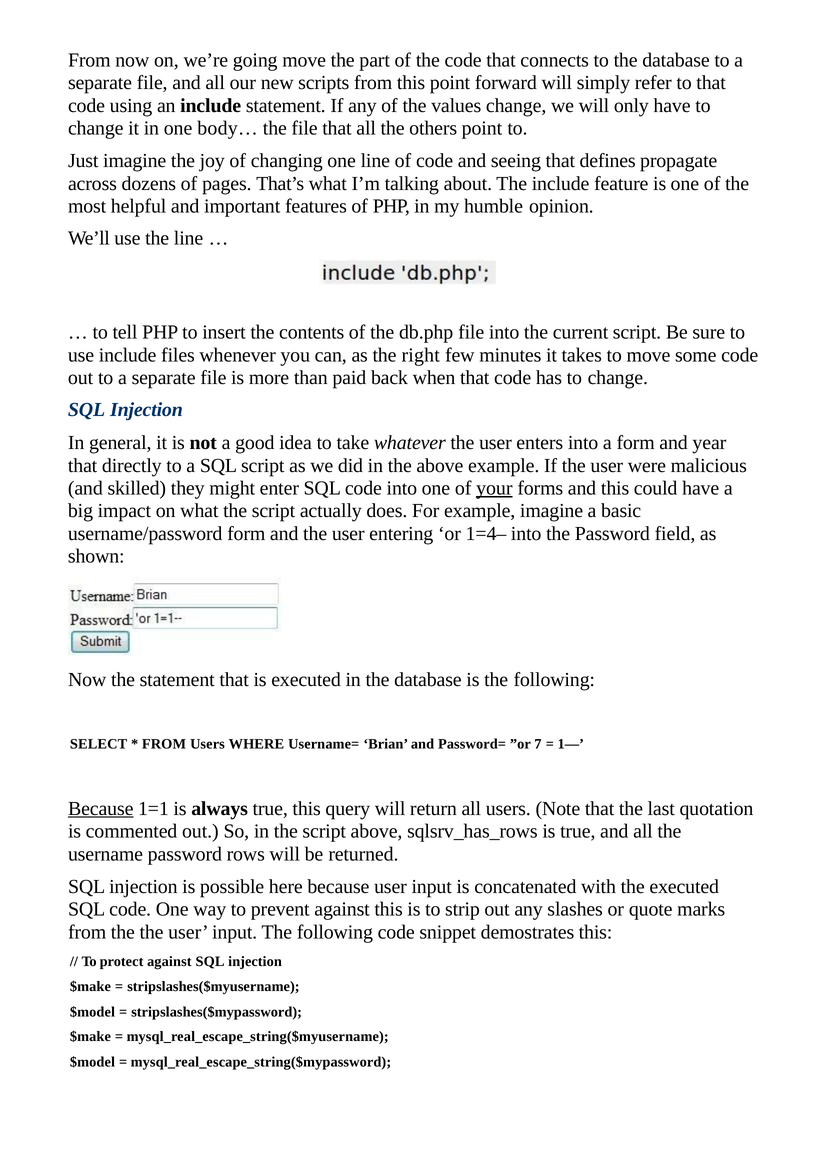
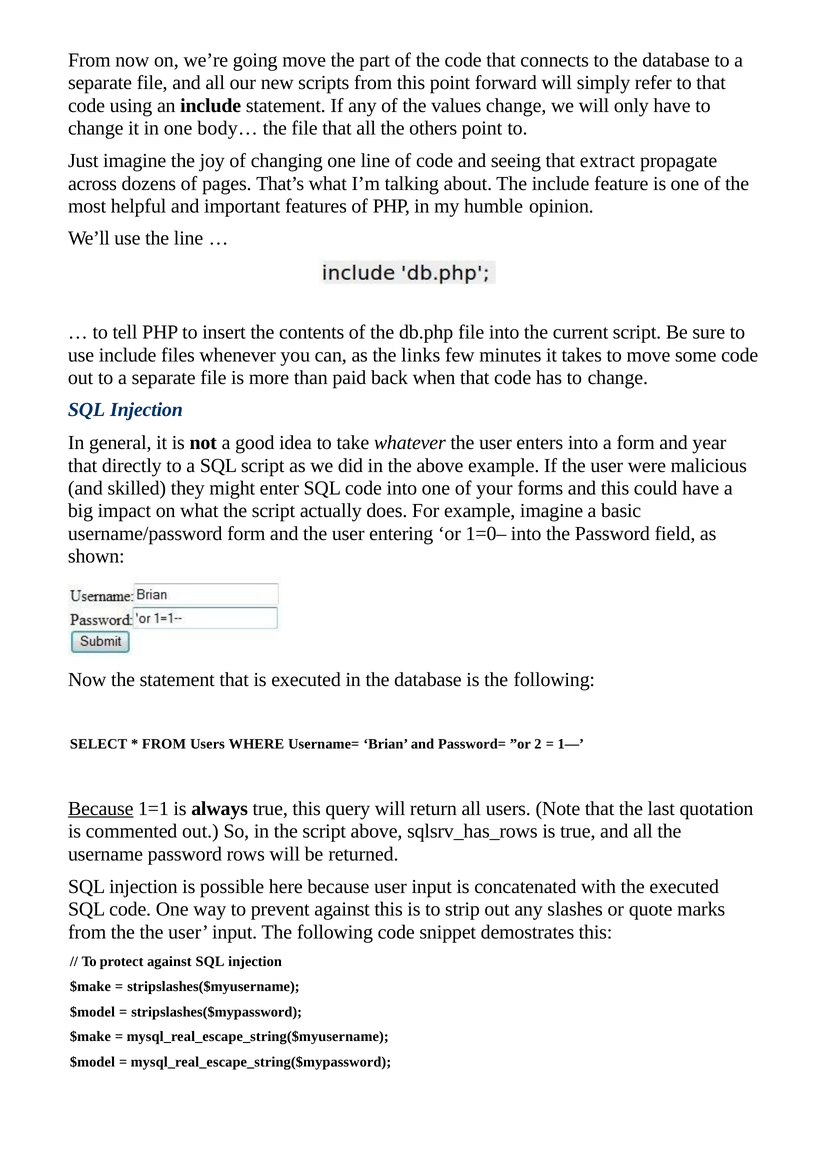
defines: defines -> extract (607, 161)
right: right -> links (421, 355)
your underline: present -> none (494, 488)
1=4–: 1=4– -> 1=0– (486, 534)
7: 7 -> 2 (538, 744)
